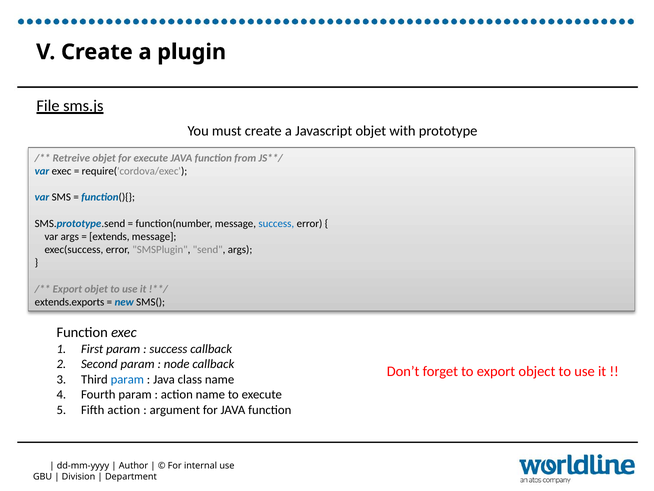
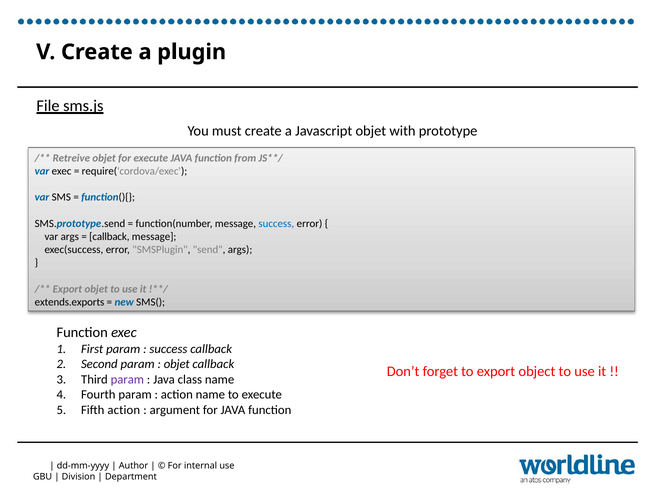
extends: extends -> callback (109, 236)
node: node -> objet (177, 364)
param colour: blue -> purple (127, 379)
